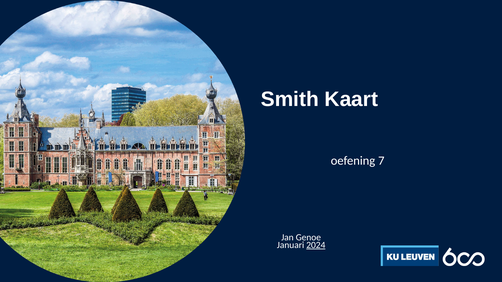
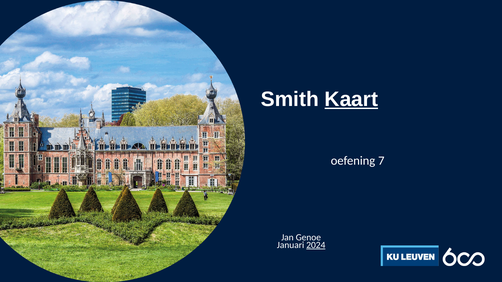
Kaart underline: none -> present (351, 100)
